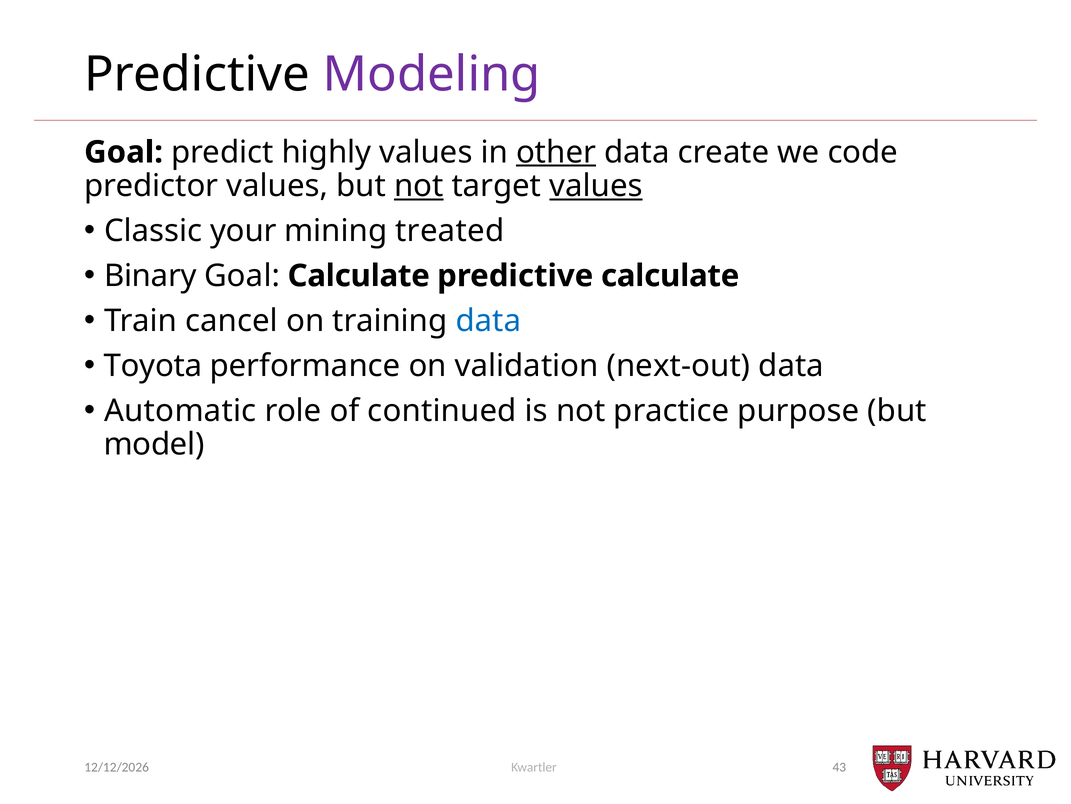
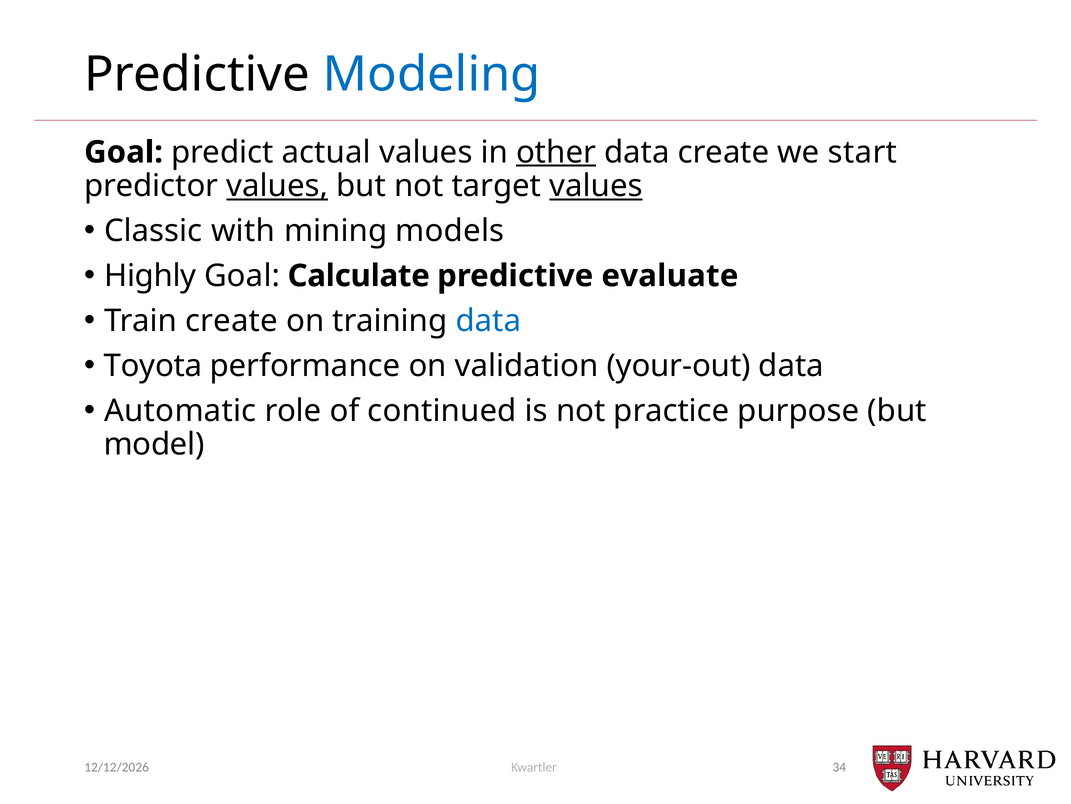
Modeling colour: purple -> blue (432, 74)
highly: highly -> actual (326, 152)
code: code -> start (863, 152)
values underline: none -> present (277, 186)
not underline: present -> none (419, 186)
your: your -> with (243, 231)
treated: treated -> models (450, 231)
Binary: Binary -> Highly (150, 276)
predictive calculate: calculate -> evaluate (670, 276)
Train cancel: cancel -> create (232, 321)
next-out: next-out -> your-out (679, 365)
43: 43 -> 34 (839, 767)
